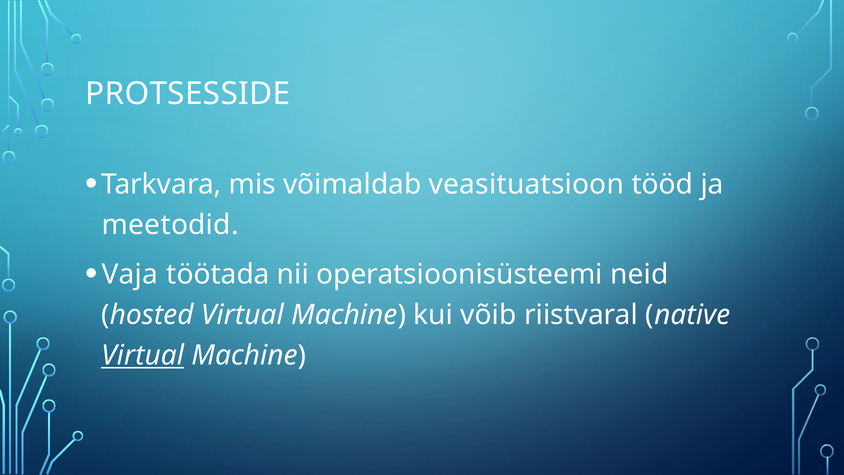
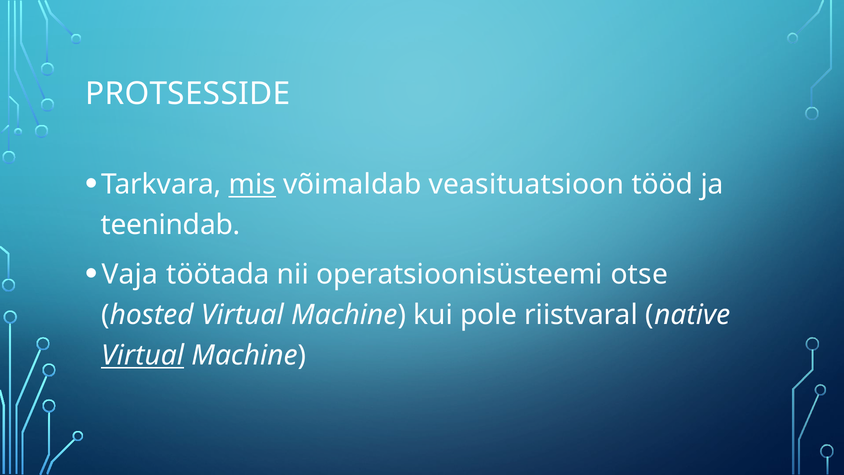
mis underline: none -> present (252, 185)
meetodid: meetodid -> teenindab (170, 225)
neid: neid -> otse (639, 274)
võib: võib -> pole (489, 315)
